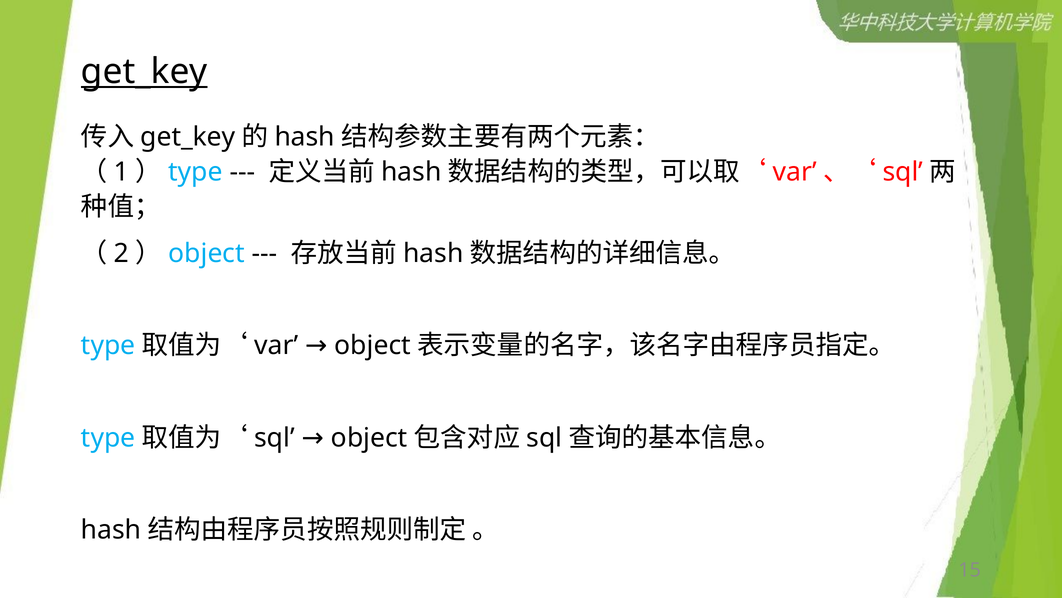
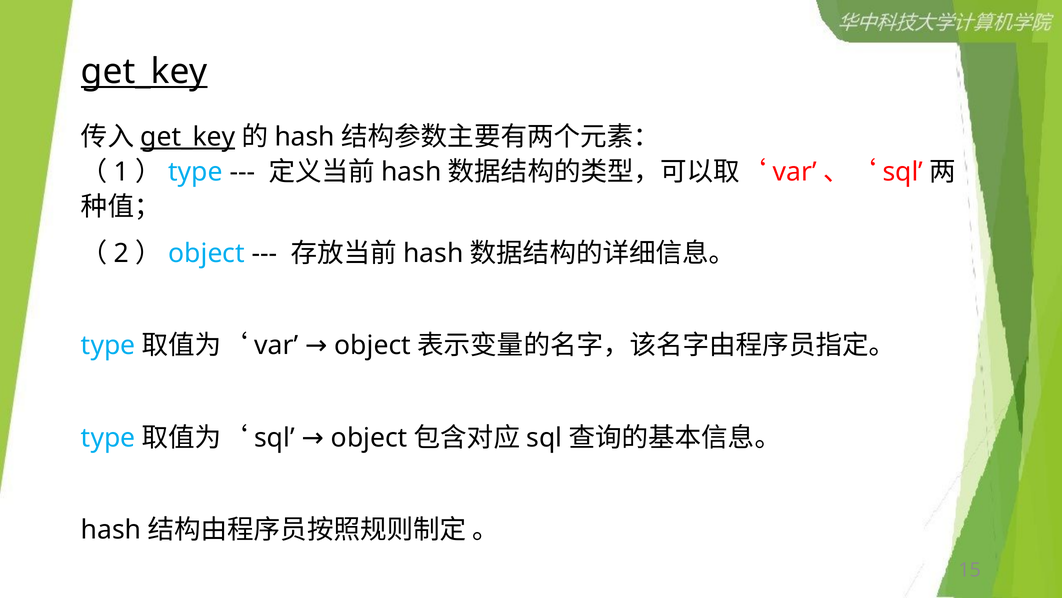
get_key underline: none -> present (188, 137)
